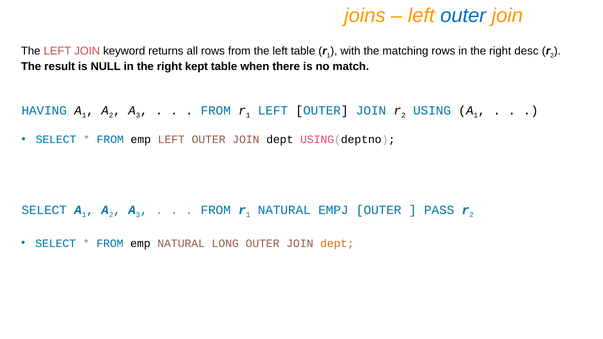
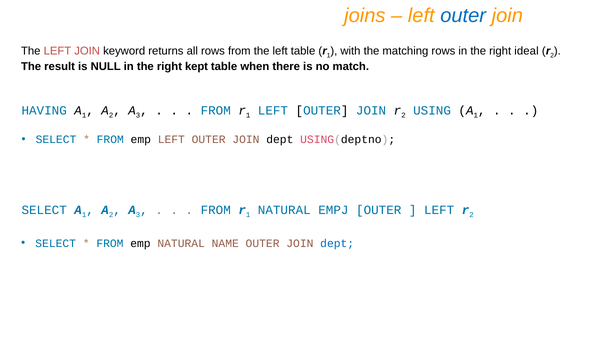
desc: desc -> ideal (526, 51)
PASS: PASS -> LEFT (439, 210)
LONG: LONG -> NAME (225, 243)
dept colour: orange -> blue (337, 243)
